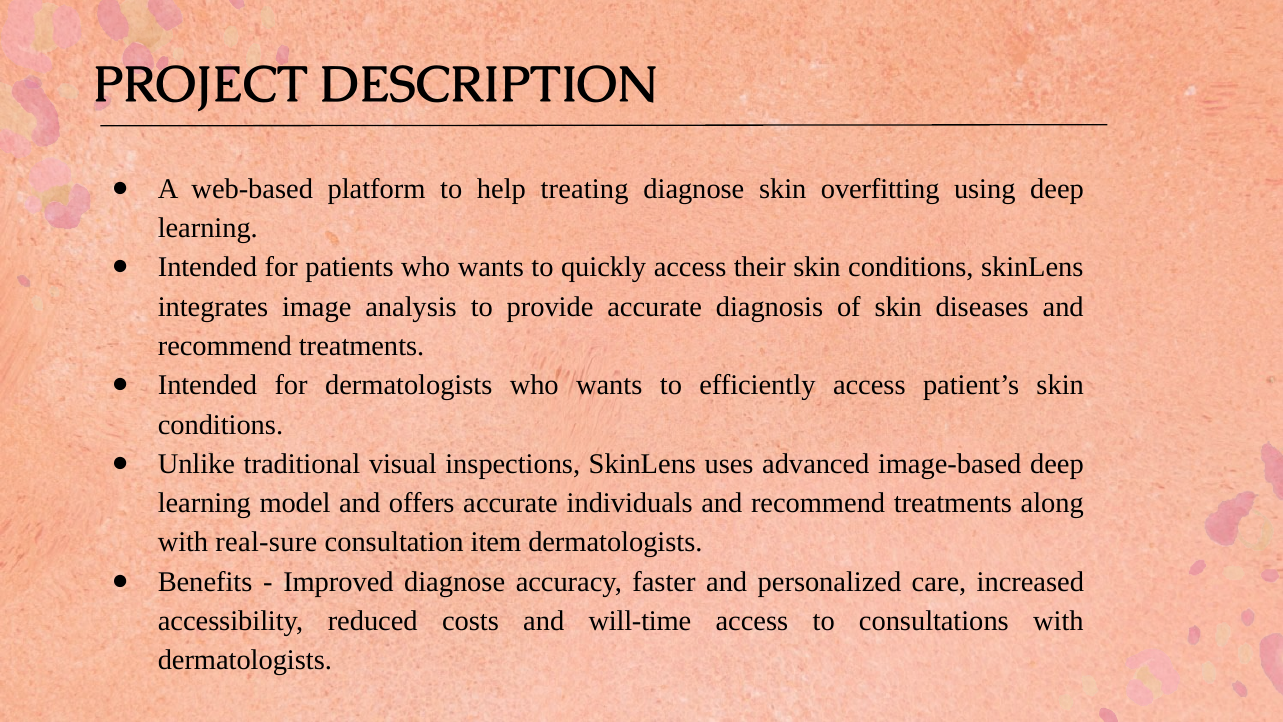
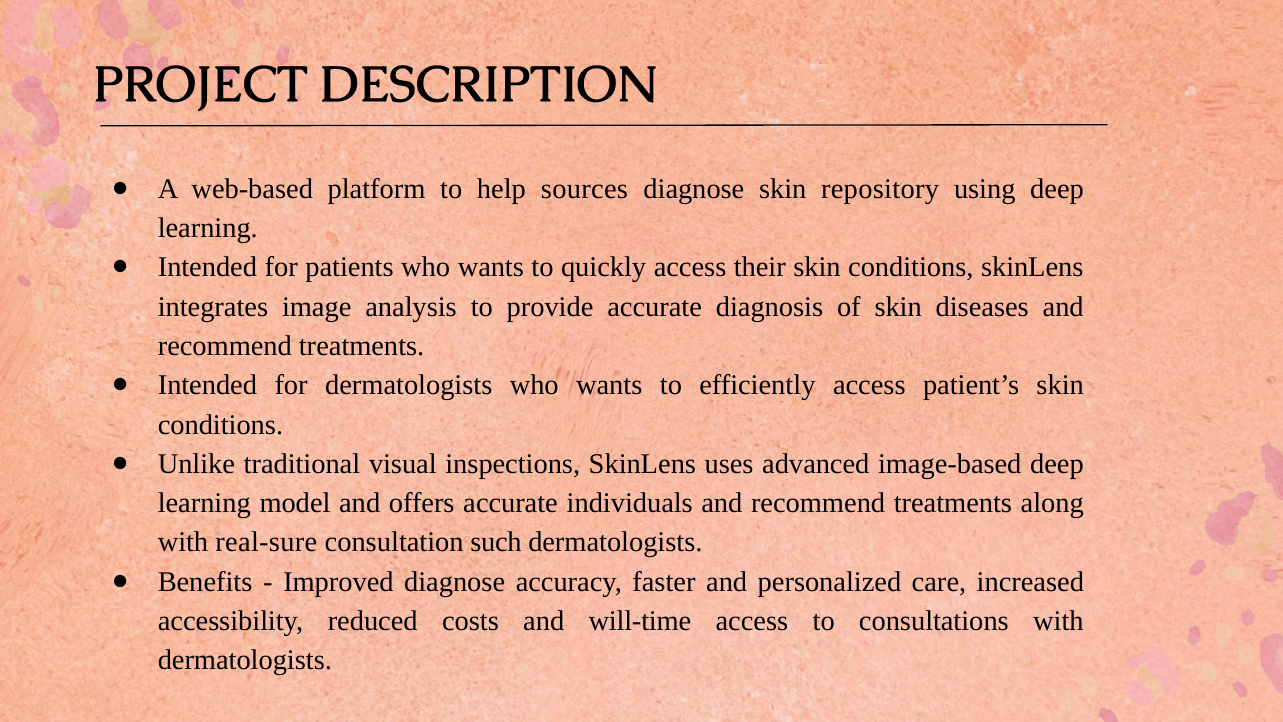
treating: treating -> sources (585, 189)
overfitting: overfitting -> repository (880, 189)
item: item -> such (496, 542)
